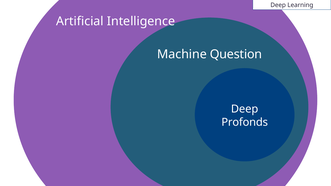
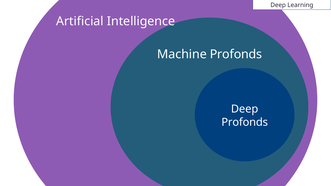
Machine Question: Question -> Profonds (236, 54)
